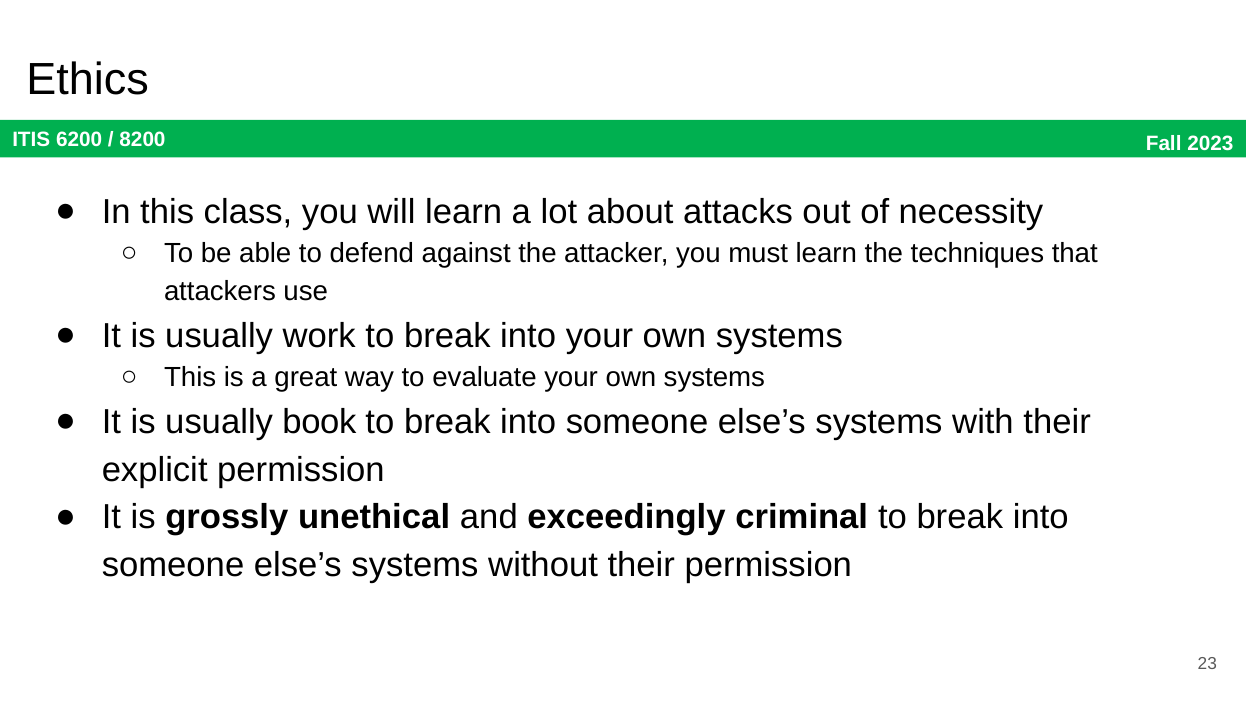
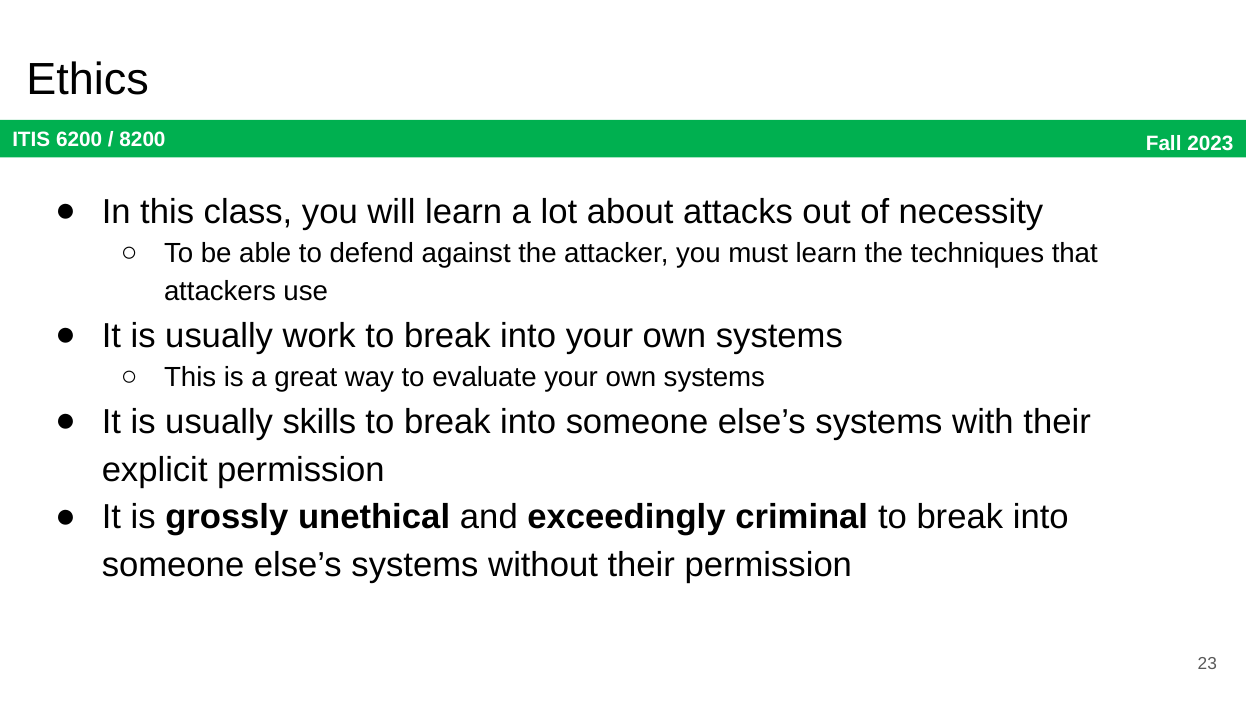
book: book -> skills (319, 422)
